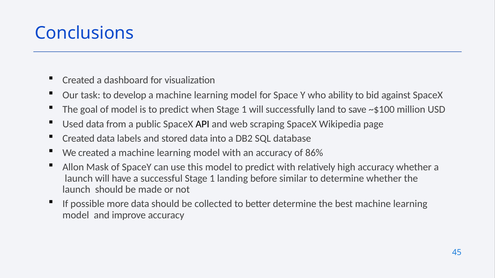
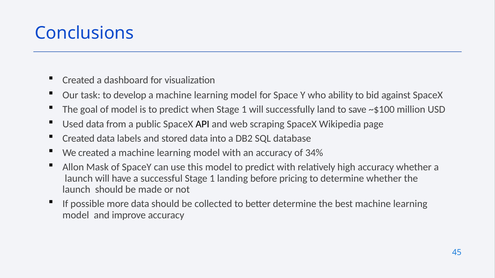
86%: 86% -> 34% (314, 153)
similar: similar -> pricing (293, 179)
